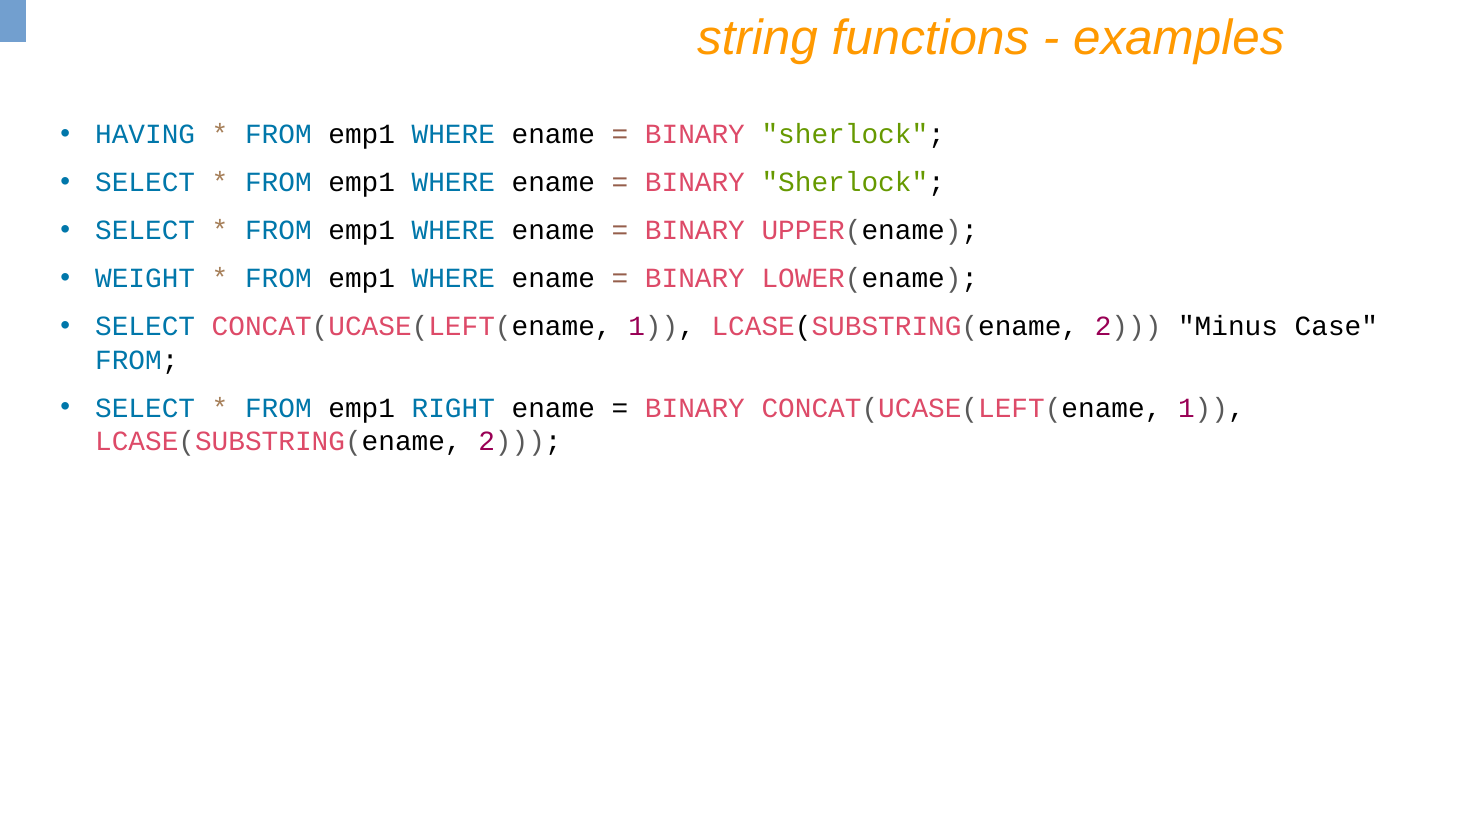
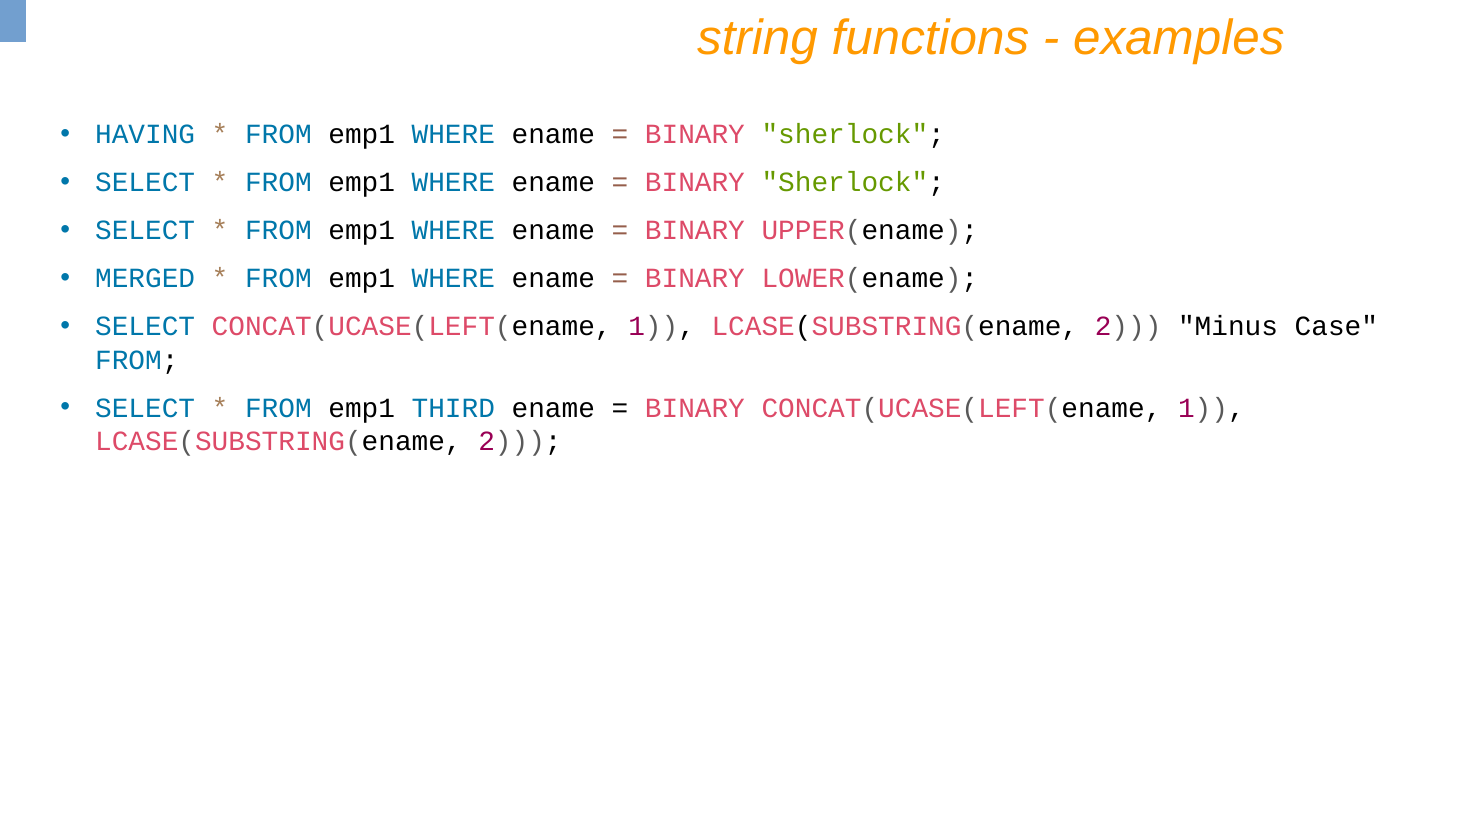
WEIGHT: WEIGHT -> MERGED (145, 279)
RIGHT: RIGHT -> THIRD (453, 408)
